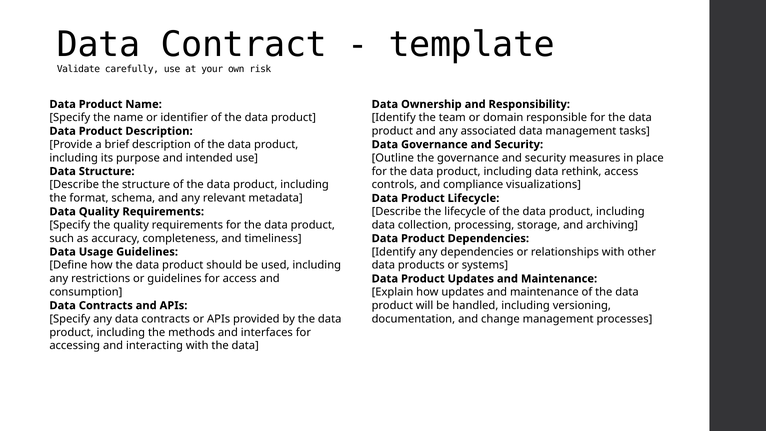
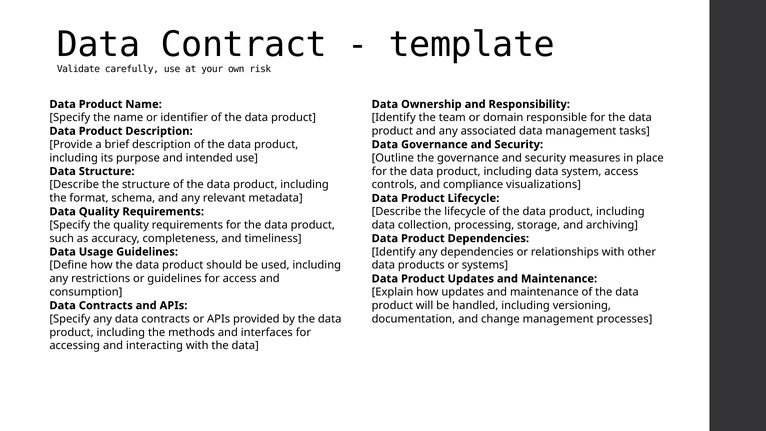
rethink: rethink -> system (581, 171)
